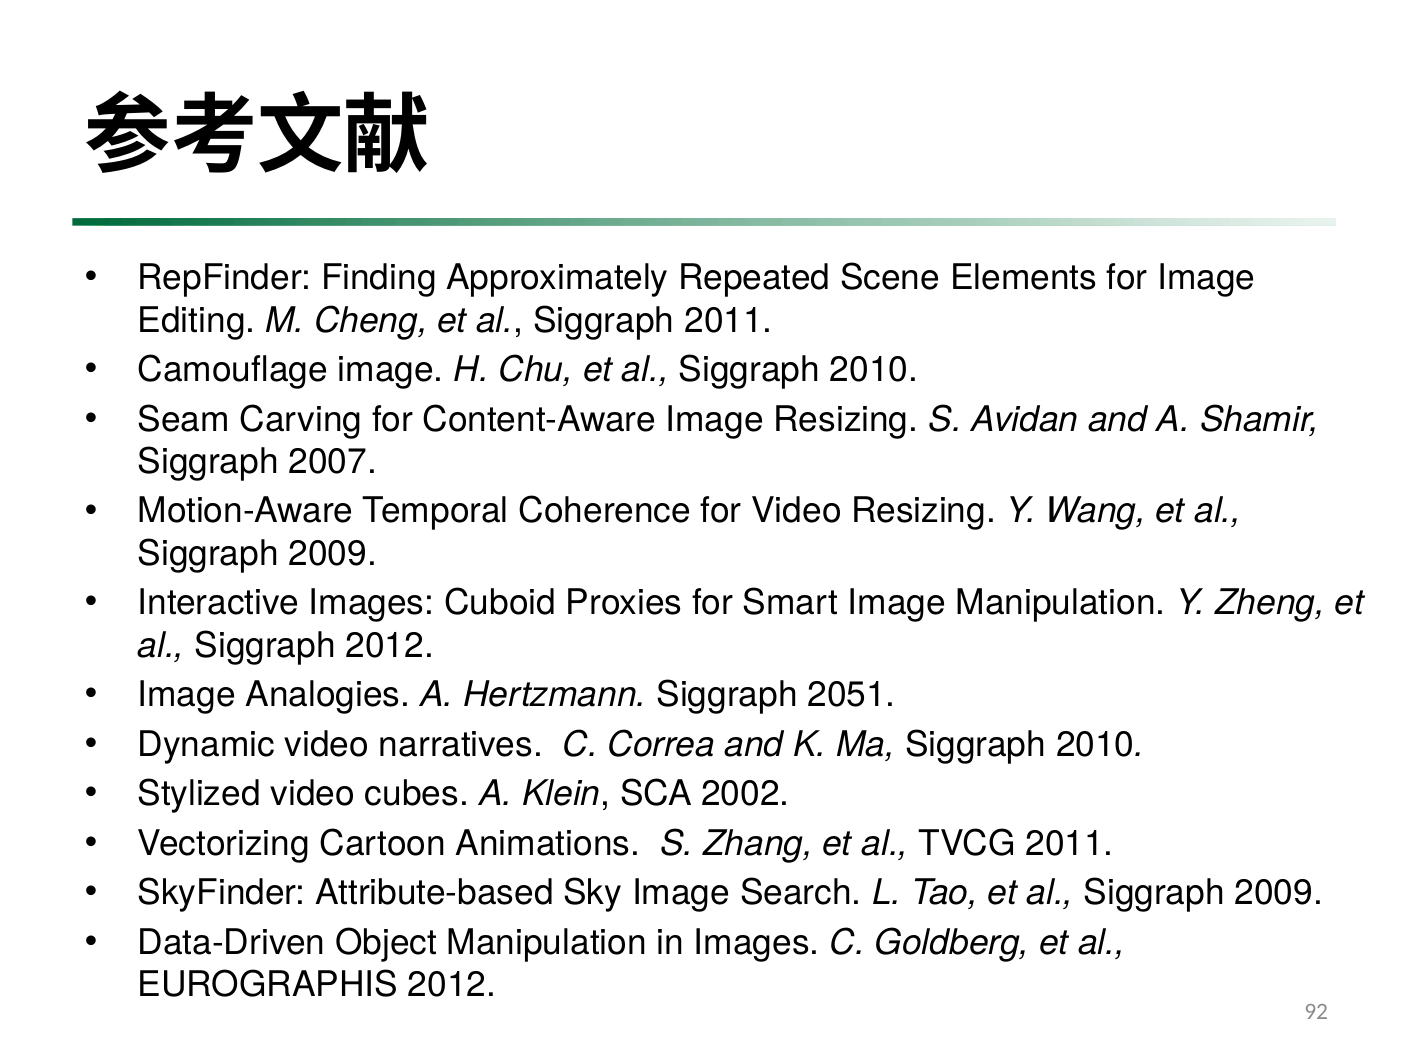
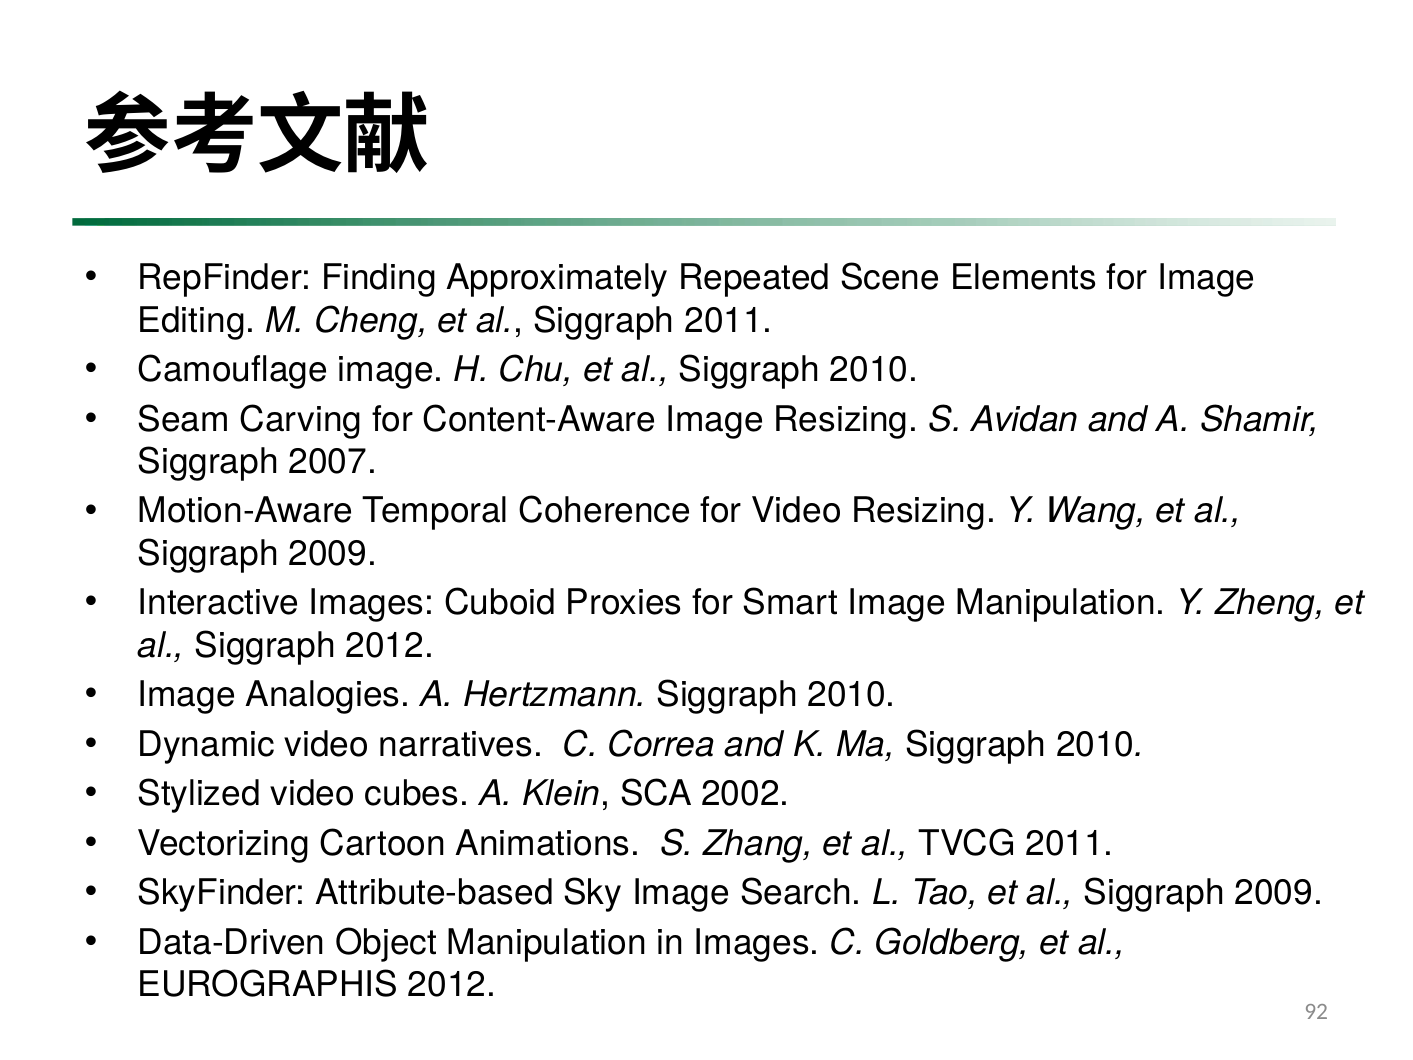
Hertzmann Siggraph 2051: 2051 -> 2010 (852, 695)
